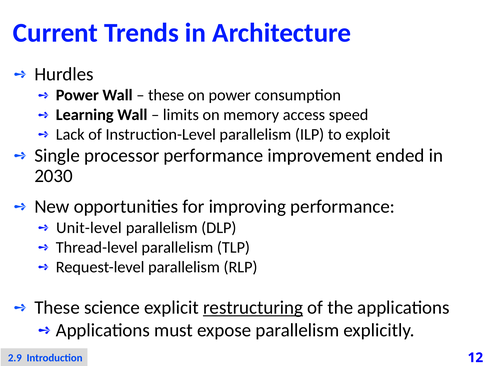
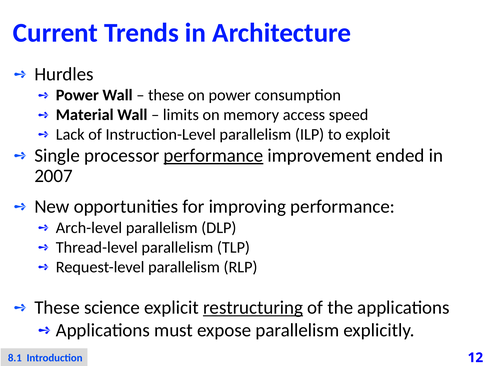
Learning: Learning -> Material (85, 115)
performance underline: none -> present (213, 156)
2030: 2030 -> 2007 (54, 176)
Unit-level: Unit-level -> Arch-level (89, 228)
2.9: 2.9 -> 8.1 (15, 358)
